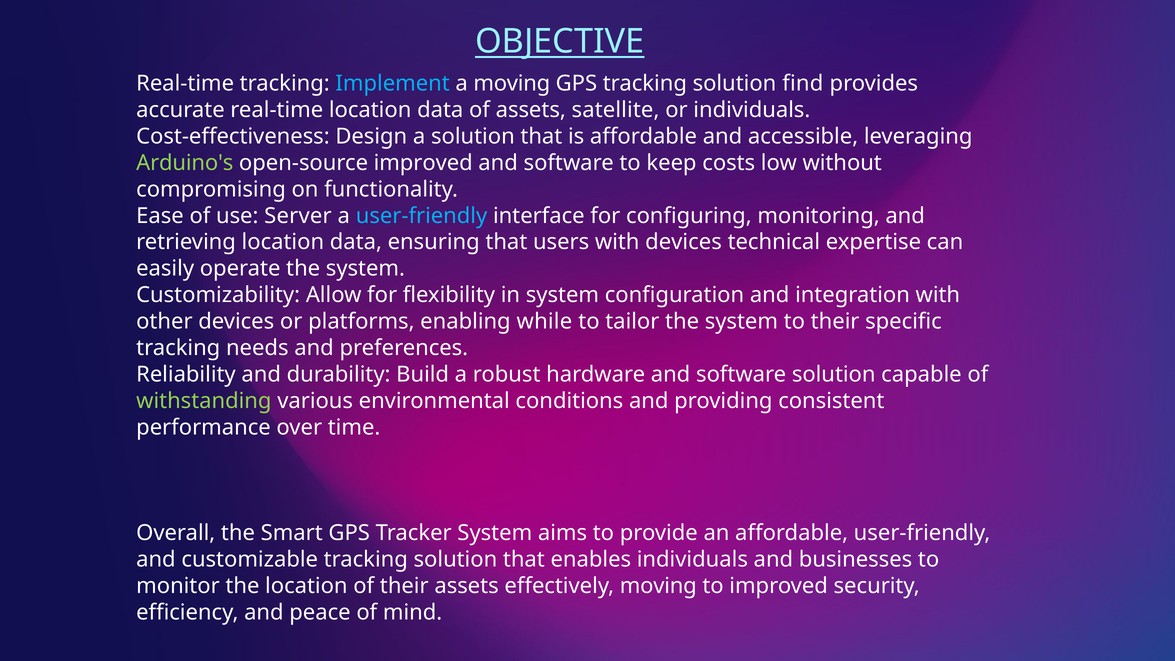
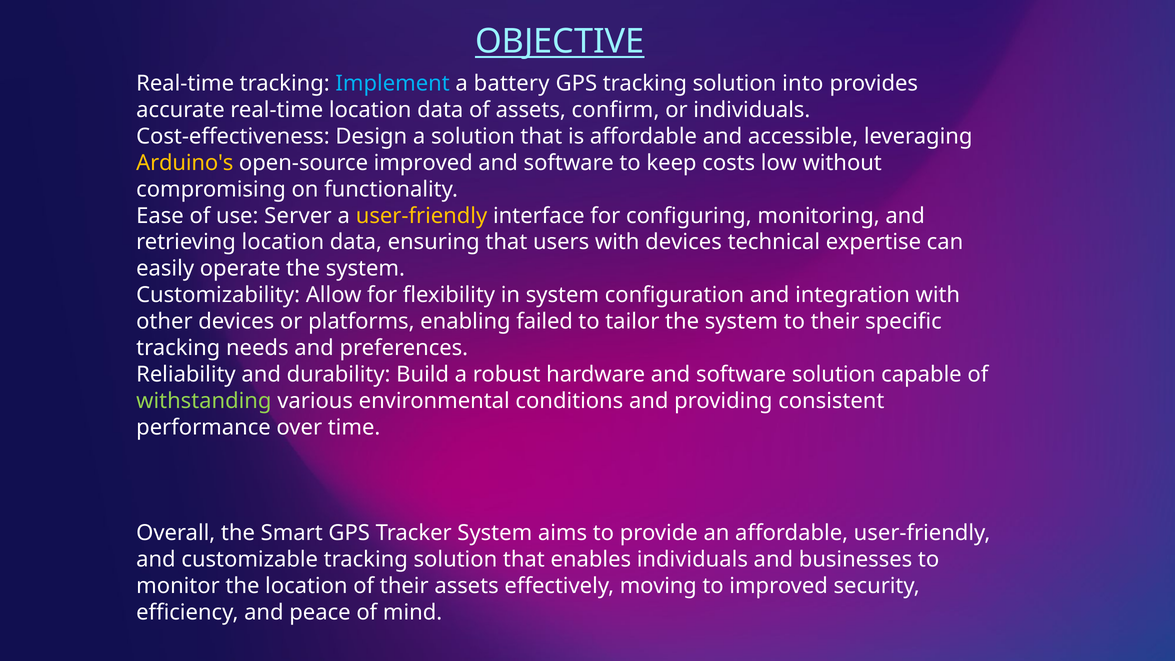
a moving: moving -> battery (512, 84)
find: find -> into (803, 84)
satellite: satellite -> confirm (615, 110)
Arduino's colour: light green -> yellow (185, 163)
user-friendly colour: light blue -> yellow (422, 216)
while: while -> failed (545, 321)
